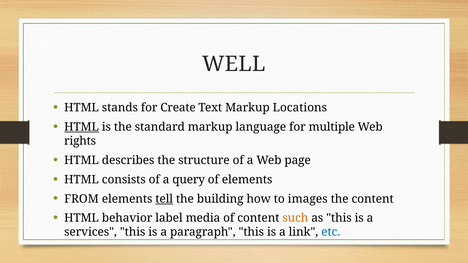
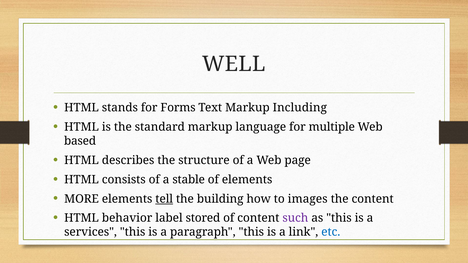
Create: Create -> Forms (178, 108)
Locations: Locations -> Including (300, 108)
HTML underline: present -> none (82, 127)
rights: rights -> based (80, 141)
query: query -> stable (189, 180)
FROM: FROM -> MORE (82, 199)
media: media -> stored (203, 218)
such colour: orange -> purple (295, 218)
